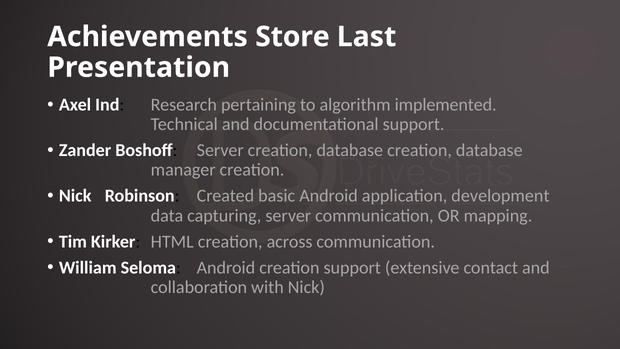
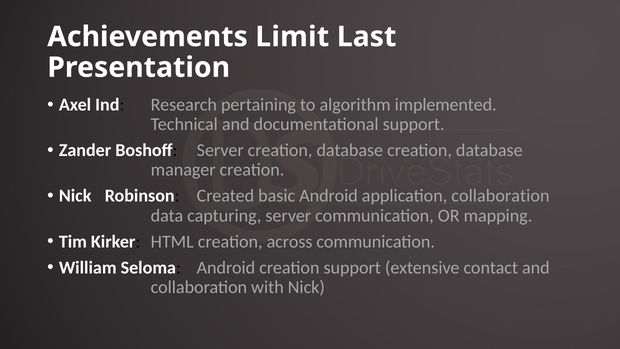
Store: Store -> Limit (292, 37)
application development: development -> collaboration (500, 196)
